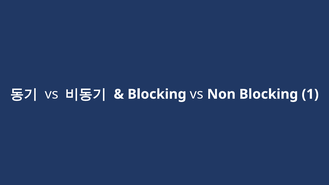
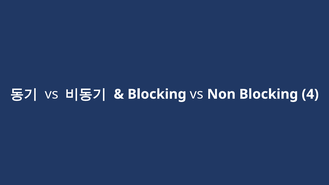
1: 1 -> 4 (310, 94)
